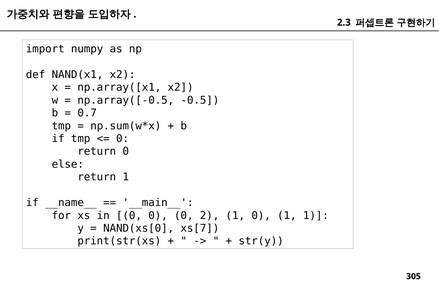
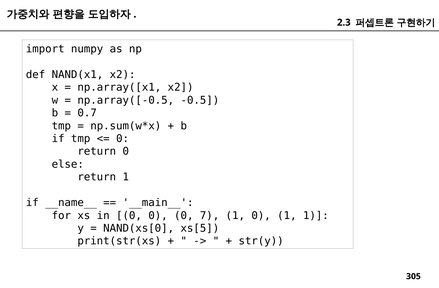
2: 2 -> 7 (210, 216)
xs[7: xs[7 -> xs[5 (200, 229)
